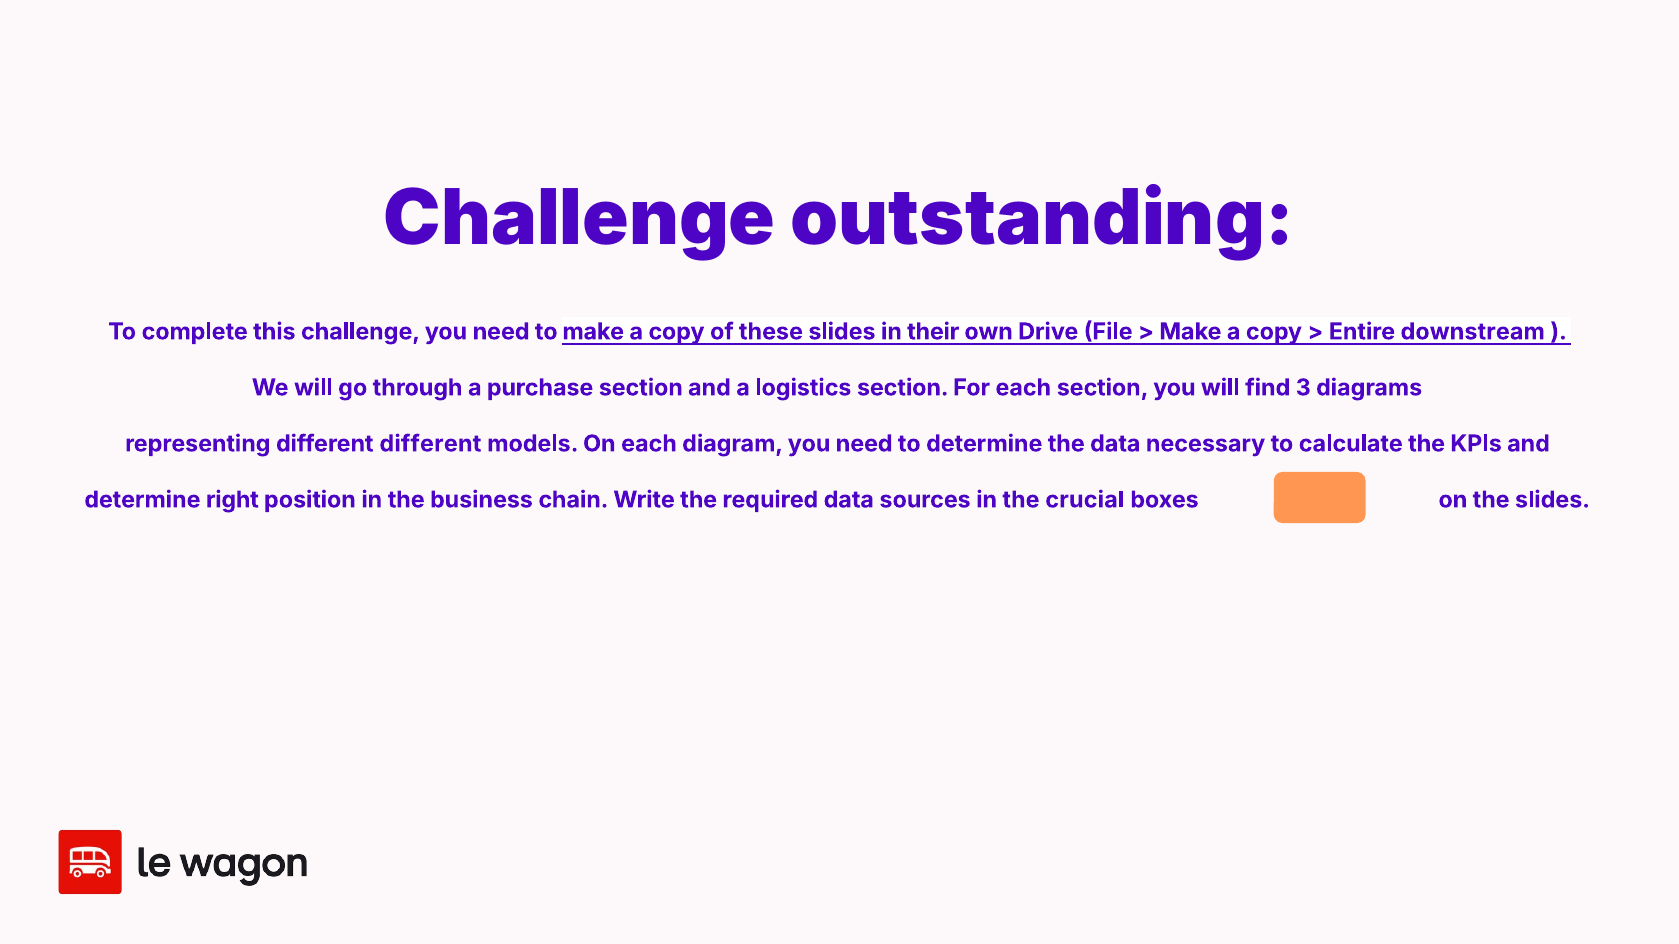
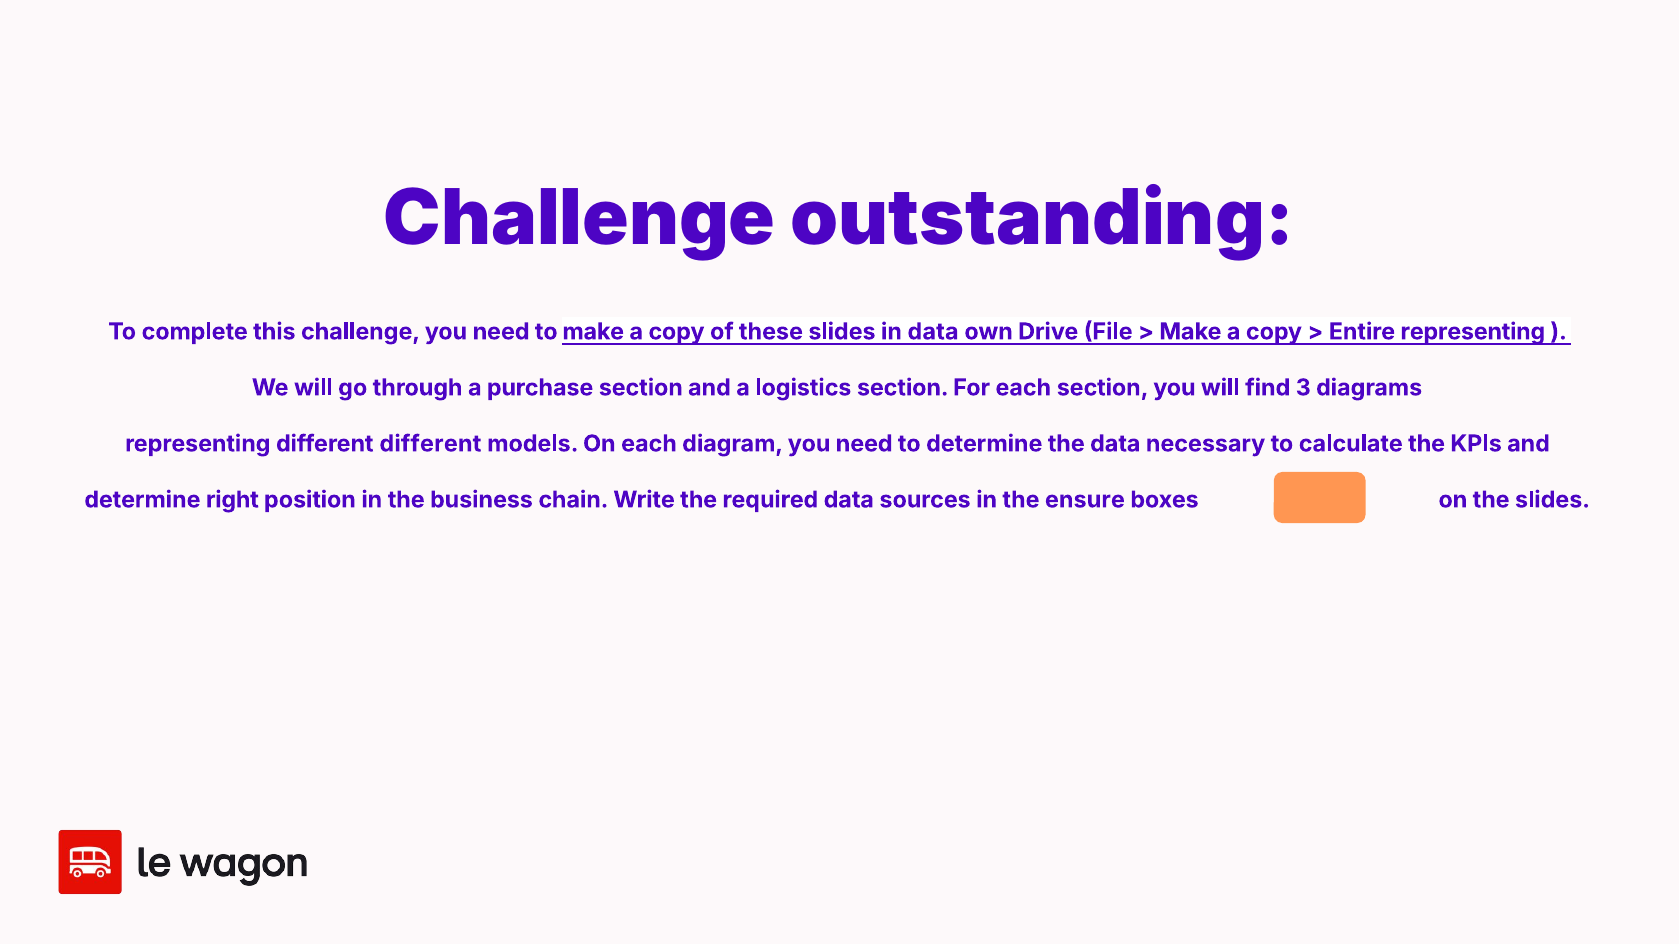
in their: their -> data (933, 332)
Entire downstream: downstream -> representing (1473, 332)
crucial: crucial -> ensure (1085, 500)
